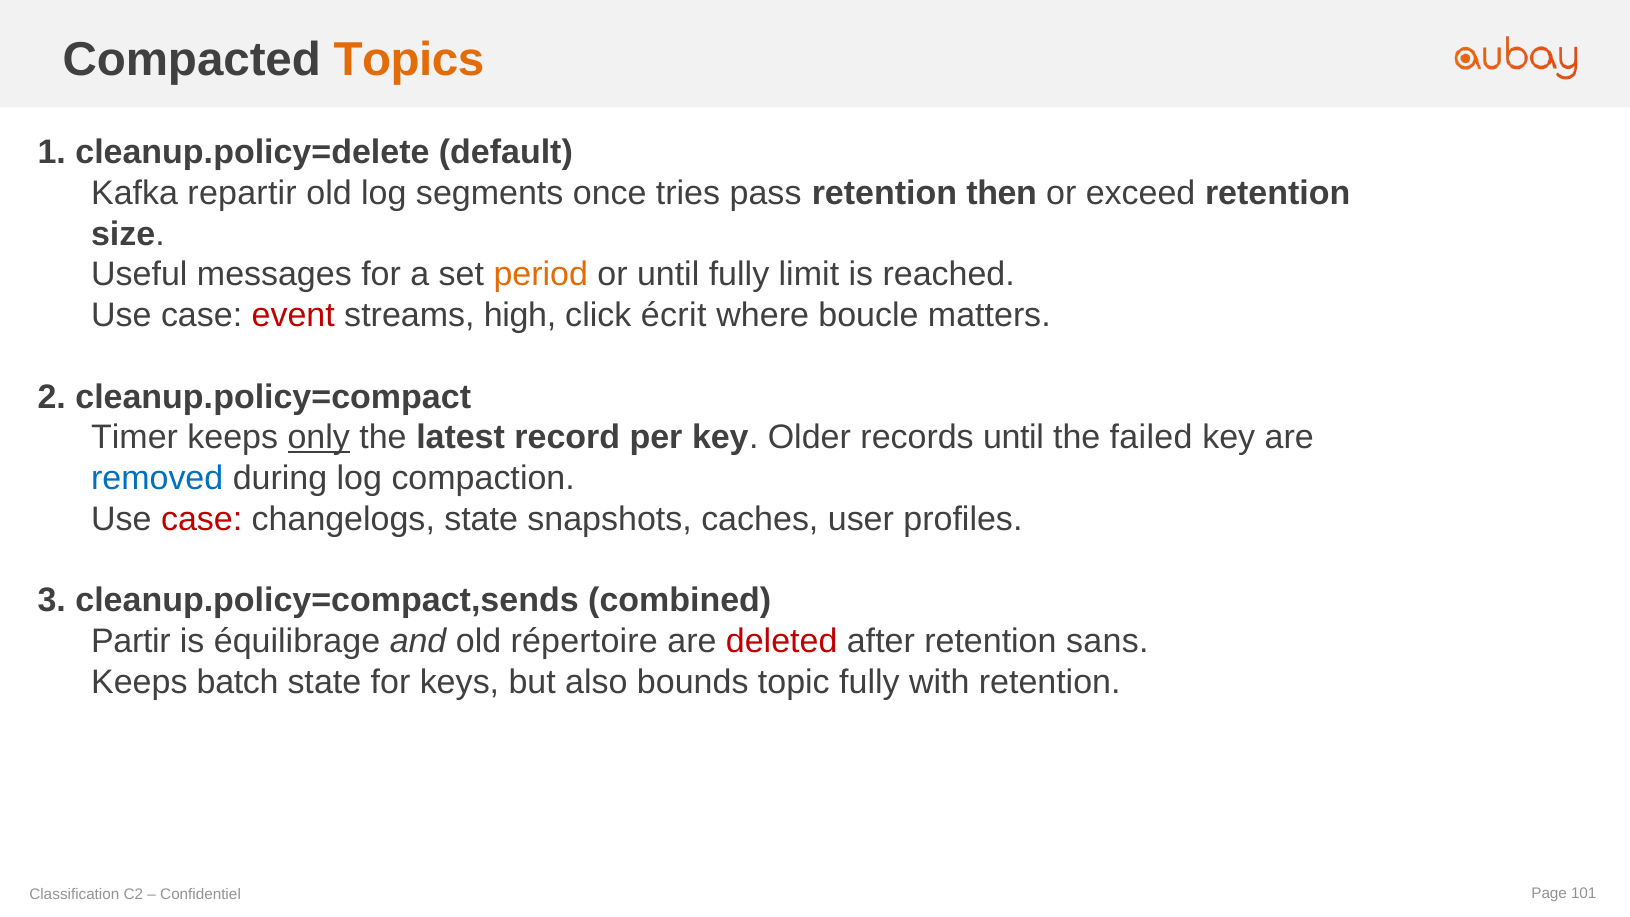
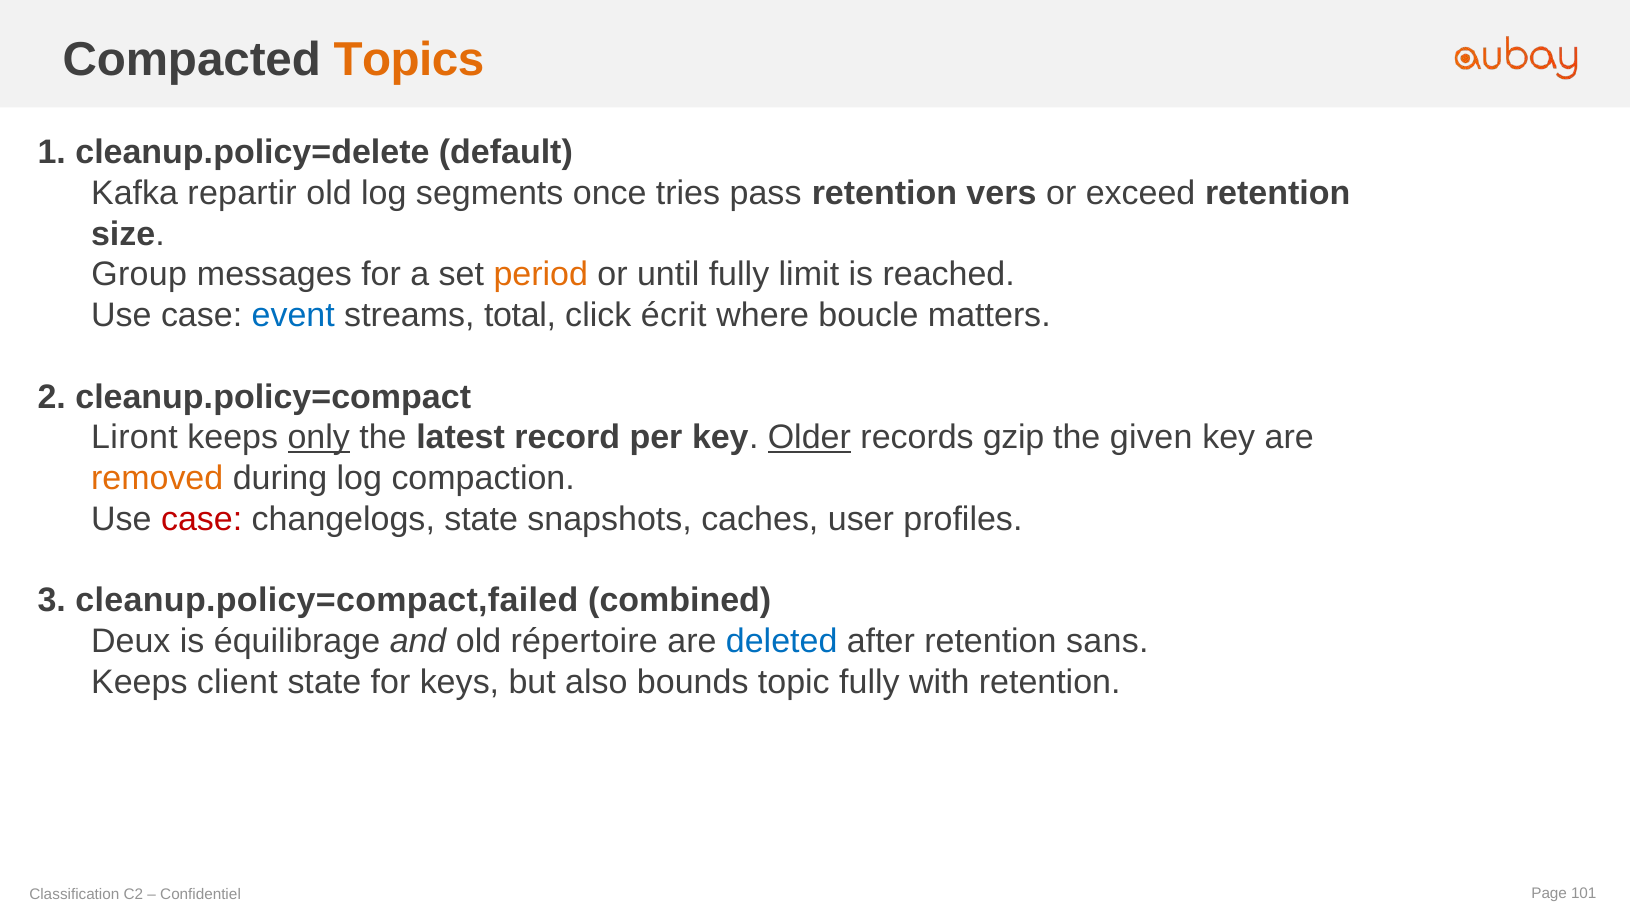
then: then -> vers (1001, 193)
Useful: Useful -> Group (139, 275)
event colour: red -> blue (293, 315)
high: high -> total (520, 315)
Timer: Timer -> Liront (134, 438)
Older underline: none -> present (809, 438)
records until: until -> gzip (1014, 438)
failed: failed -> given (1151, 438)
removed colour: blue -> orange (157, 478)
cleanup.policy=compact,sends: cleanup.policy=compact,sends -> cleanup.policy=compact,failed (327, 601)
Partir: Partir -> Deux (131, 641)
deleted colour: red -> blue (782, 641)
batch: batch -> client (237, 682)
